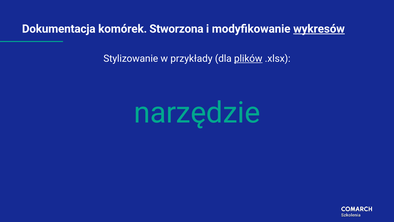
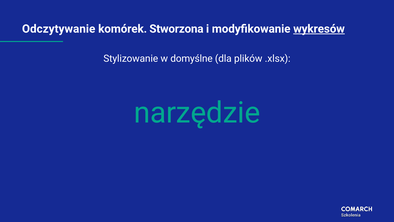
Dokumentacja: Dokumentacja -> Odczytywanie (59, 29)
przykłady: przykłady -> domyślne (192, 58)
plików underline: present -> none (248, 58)
